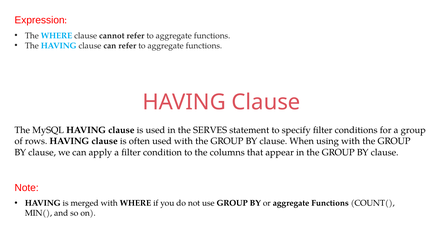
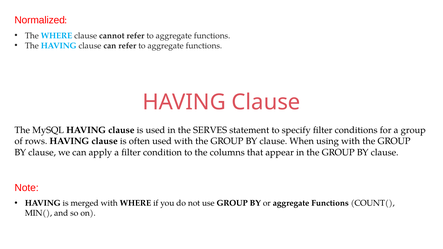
Expression: Expression -> Normalized (40, 20)
